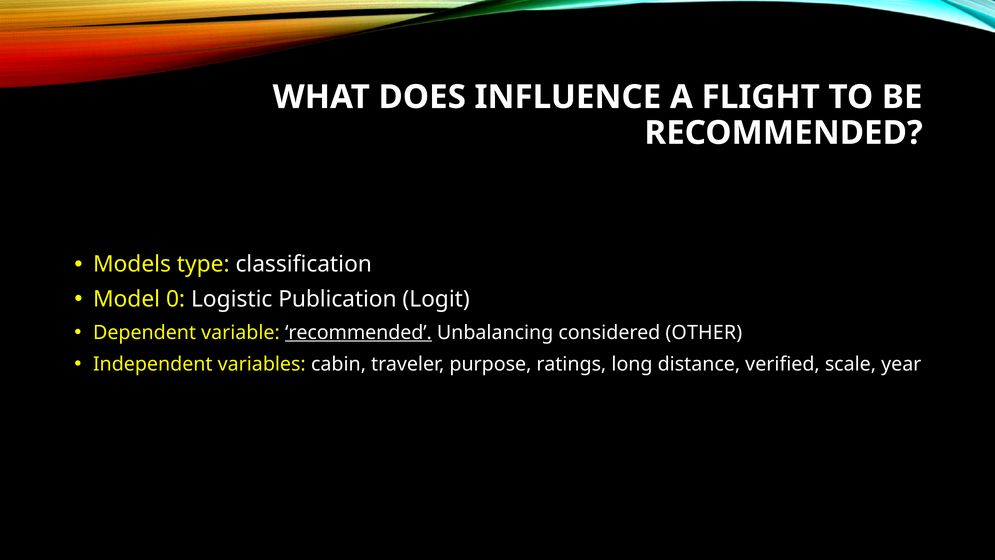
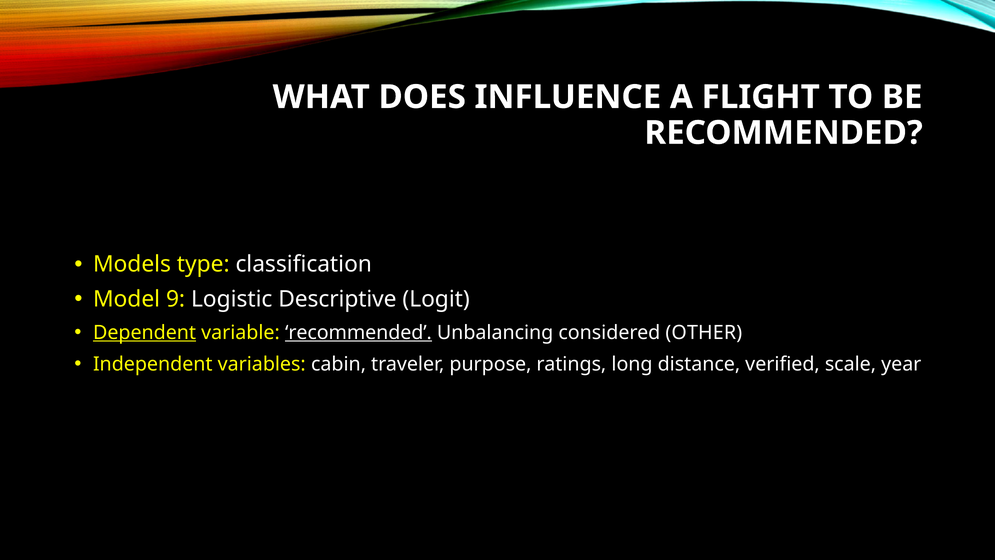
0: 0 -> 9 (176, 299)
Publication: Publication -> Descriptive (337, 299)
Dependent underline: none -> present (145, 332)
